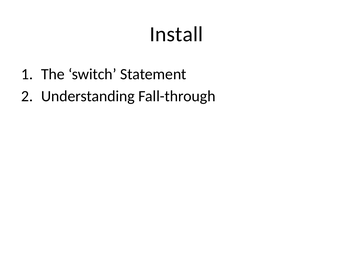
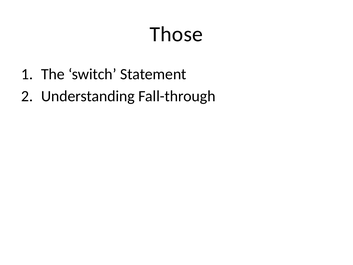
Install: Install -> Those (176, 34)
